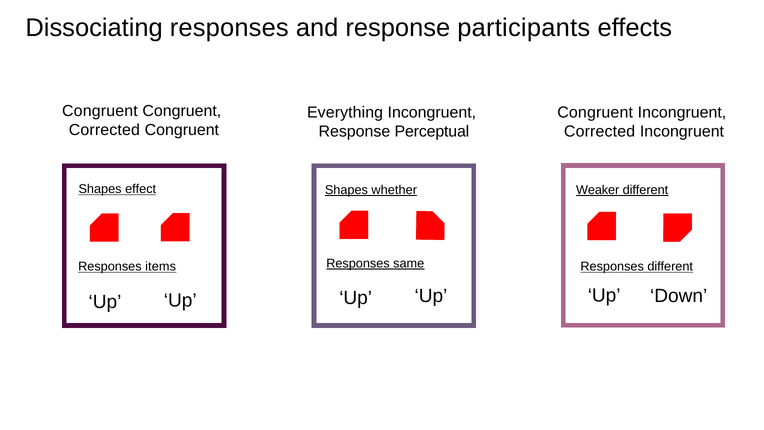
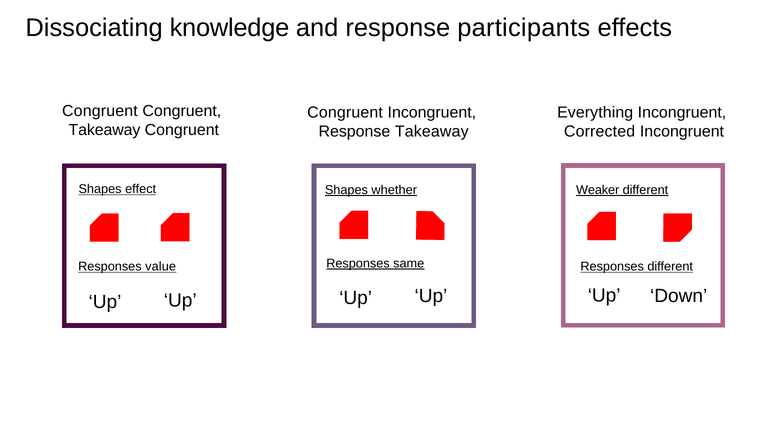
Dissociating responses: responses -> knowledge (229, 28)
Everything: Everything -> Congruent (345, 112)
Congruent: Congruent -> Everything (595, 112)
Corrected: Corrected -> Takeaway (104, 130)
Response Perceptual: Perceptual -> Takeaway (432, 131)
items: items -> value (161, 266)
